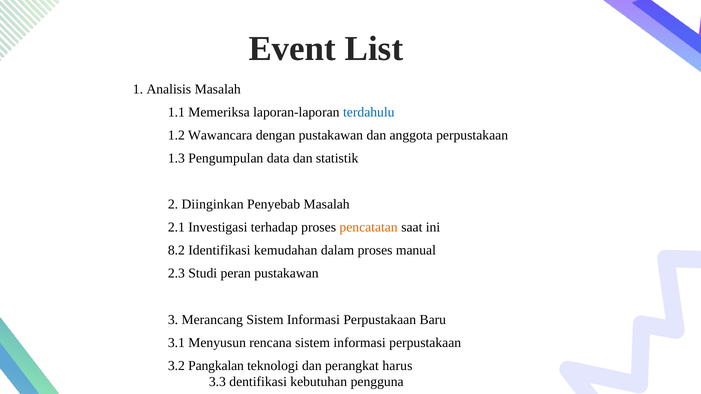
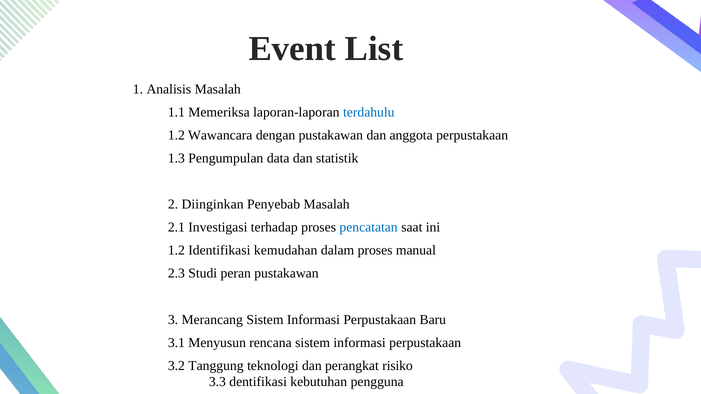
pencatatan colour: orange -> blue (369, 228)
8.2: 8.2 -> 1.2 (176, 250)
Pangkalan: Pangkalan -> Tanggung (216, 366)
harus: harus -> risiko (398, 366)
